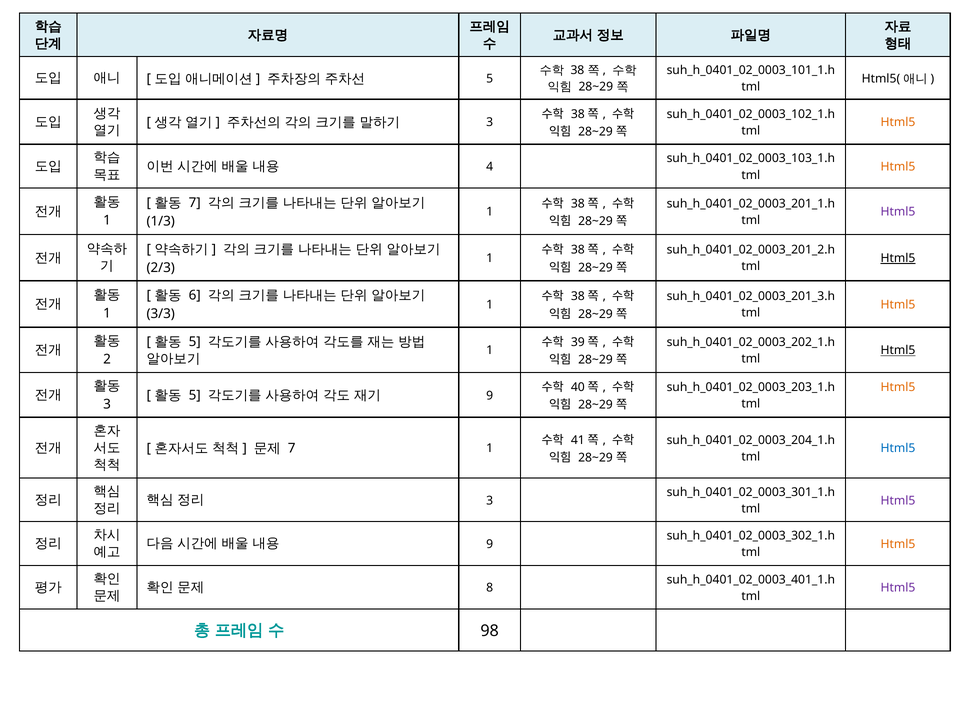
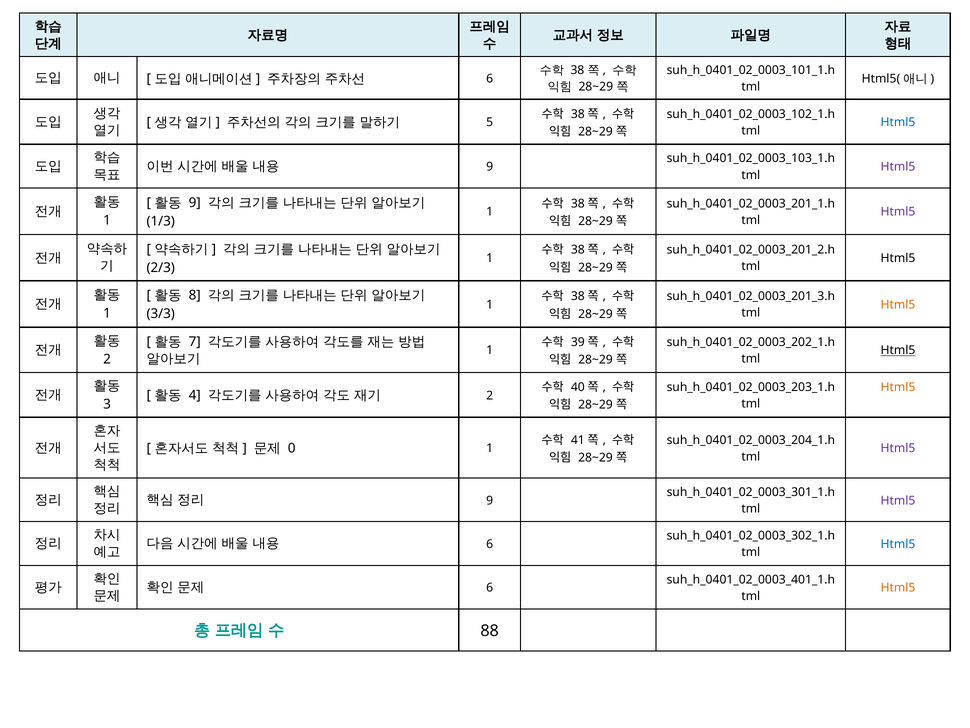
5: 5 -> 6 (490, 79)
Html5 colour: orange -> blue (898, 122)
3: 3 -> 5 (490, 122)
4: 4 -> 9 (490, 167)
Html5 colour: orange -> purple (898, 167)
7: 7 -> 9 (195, 203)
Html5 underline: present -> none (898, 258)
6: 6 -> 8 (195, 295)
5: 5 -> 7 (195, 342)
5: 5 -> 4 (195, 395)
9: 9 -> 2 (490, 395)
7: 7 -> 0 (292, 448)
Html5 colour: blue -> purple (898, 448)
3: 3 -> 9 (490, 500)
9: 9 -> 6 (490, 544)
Html5 colour: orange -> blue (898, 544)
8: 8 -> 6 (490, 587)
Html5 colour: purple -> orange (898, 587)
98: 98 -> 88 (490, 631)
